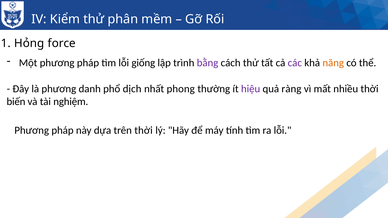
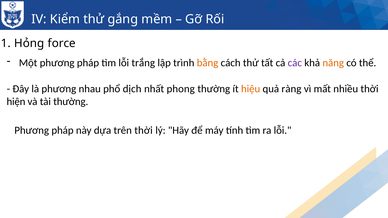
phân: phân -> gắng (123, 19)
giống: giống -> trắng (143, 63)
bằng colour: purple -> orange (208, 63)
danh: danh -> nhau (90, 89)
hiệu colour: purple -> orange (251, 89)
biến: biến -> hiện (16, 102)
tài nghiệm: nghiệm -> thường (71, 102)
